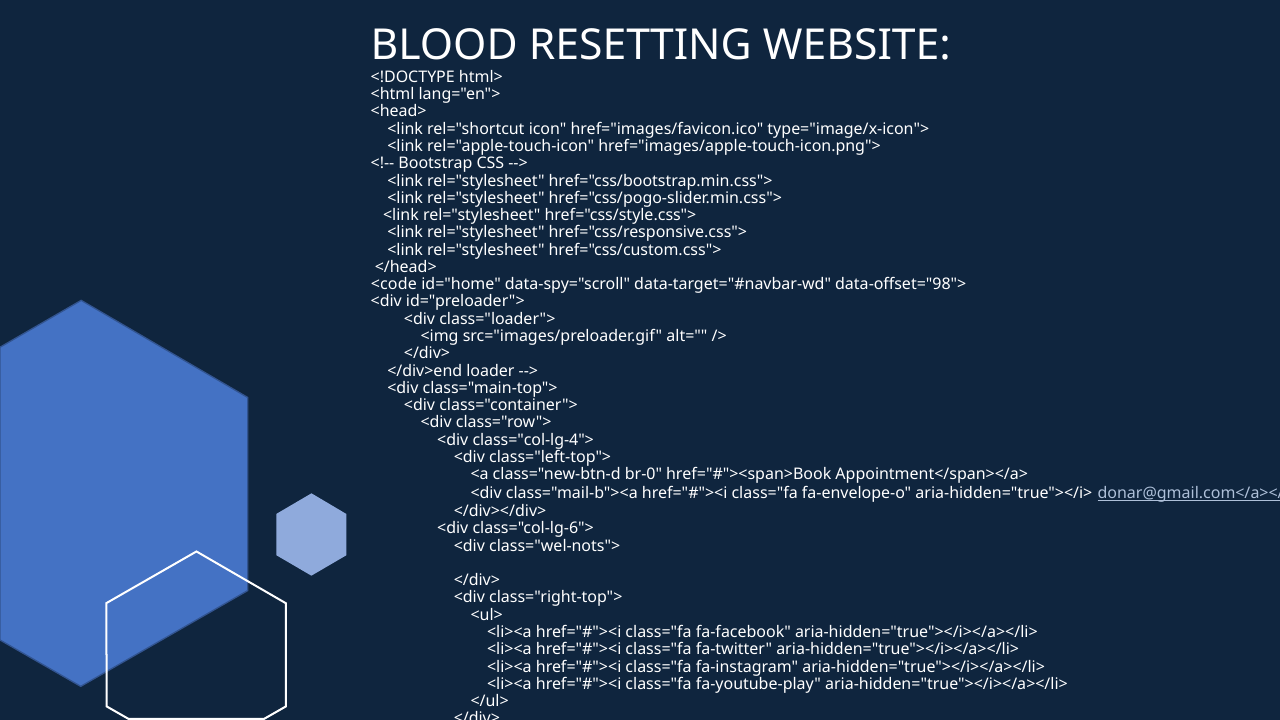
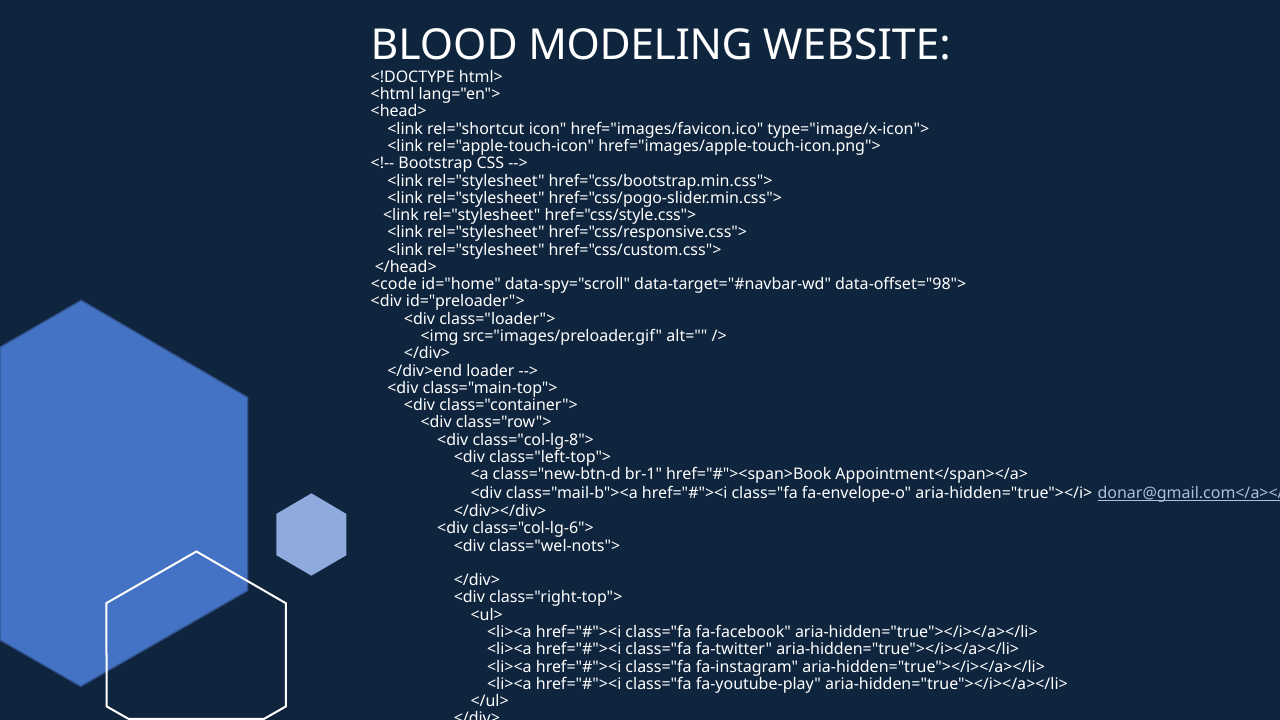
RESETTING: RESETTING -> MODELING (641, 45)
class="col-lg-4">: class="col-lg-4"> -> class="col-lg-8"> (533, 440)
br-0: br-0 -> br-1 (643, 474)
